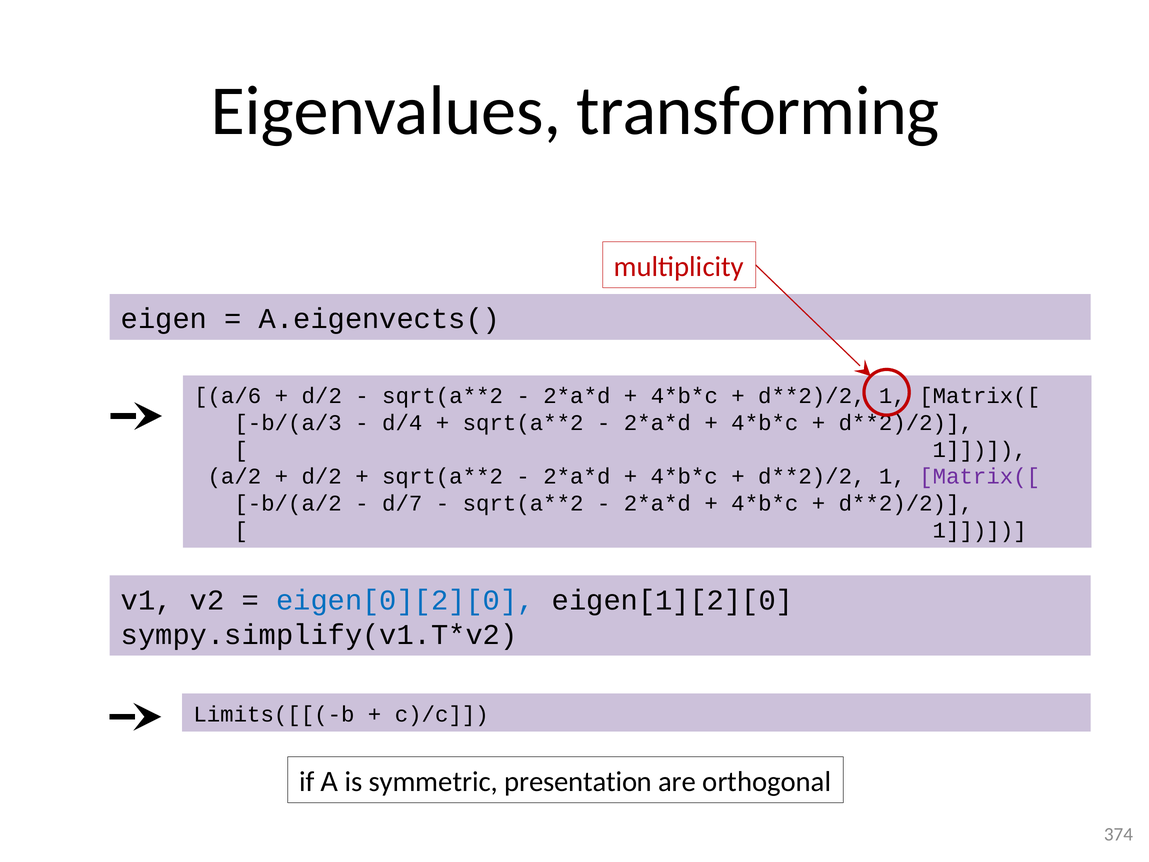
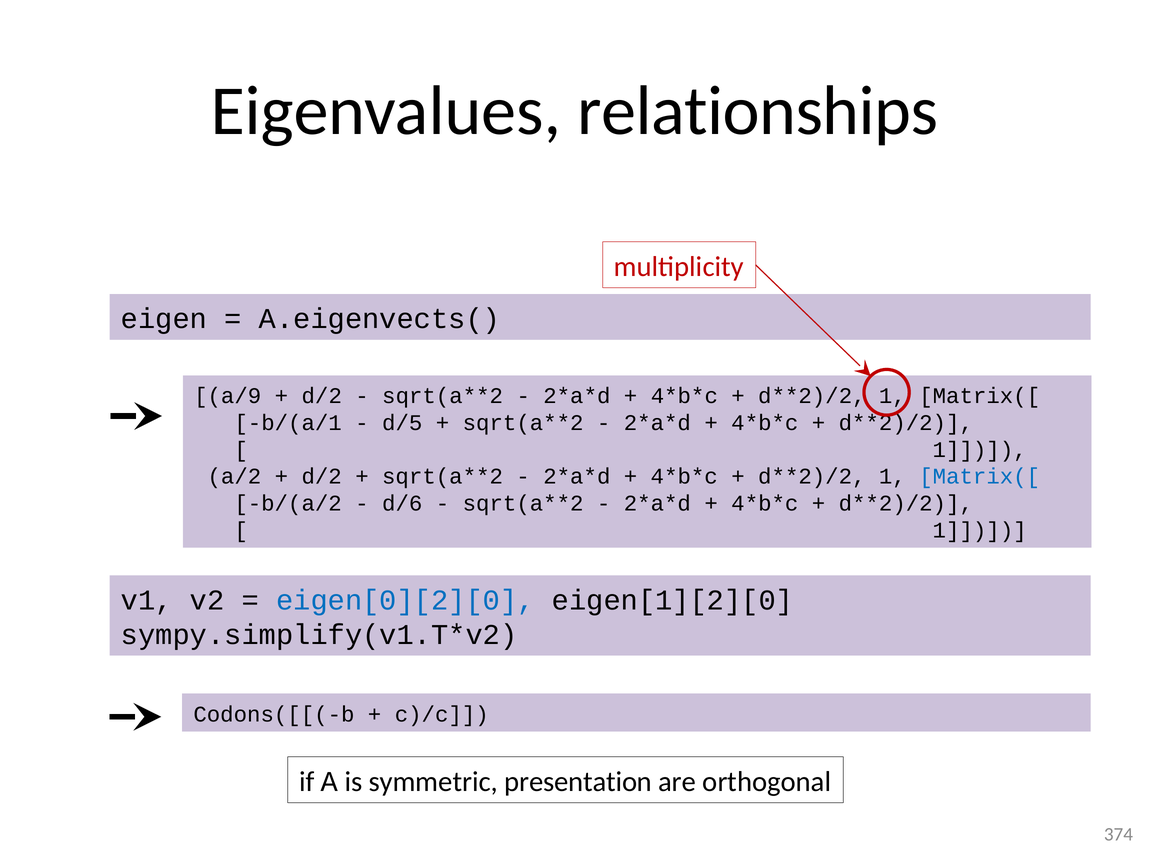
transforming: transforming -> relationships (758, 111)
a/6: a/6 -> a/9 (228, 396)
b/(a/3: b/(a/3 -> b/(a/1 (288, 423)
d/4: d/4 -> d/5 (402, 423)
Matrix([ colour: purple -> blue (980, 476)
d/7: d/7 -> d/6 (402, 503)
Limits([[(-b: Limits([[(-b -> Codons([[(-b (274, 714)
